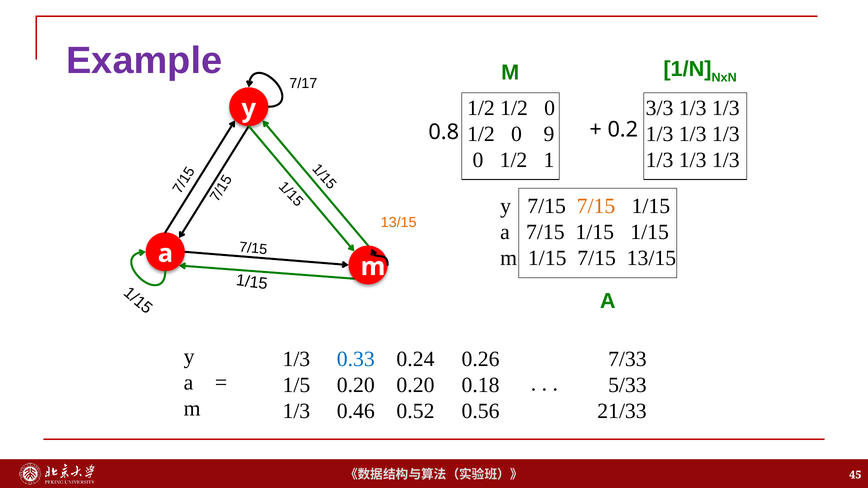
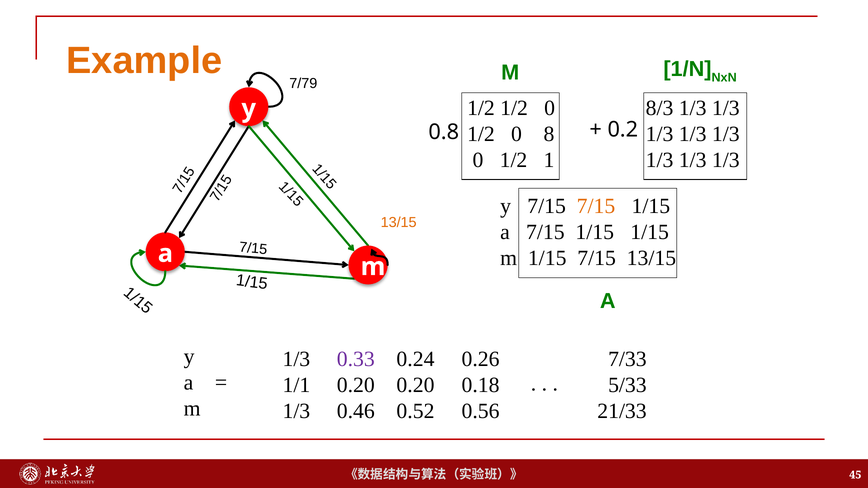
Example colour: purple -> orange (144, 61)
7/17: 7/17 -> 7/79 (303, 84)
3/3: 3/3 -> 8/3 (660, 108)
9: 9 -> 8 (549, 134)
0.33 colour: blue -> purple (356, 359)
1/5: 1/5 -> 1/1 (296, 385)
